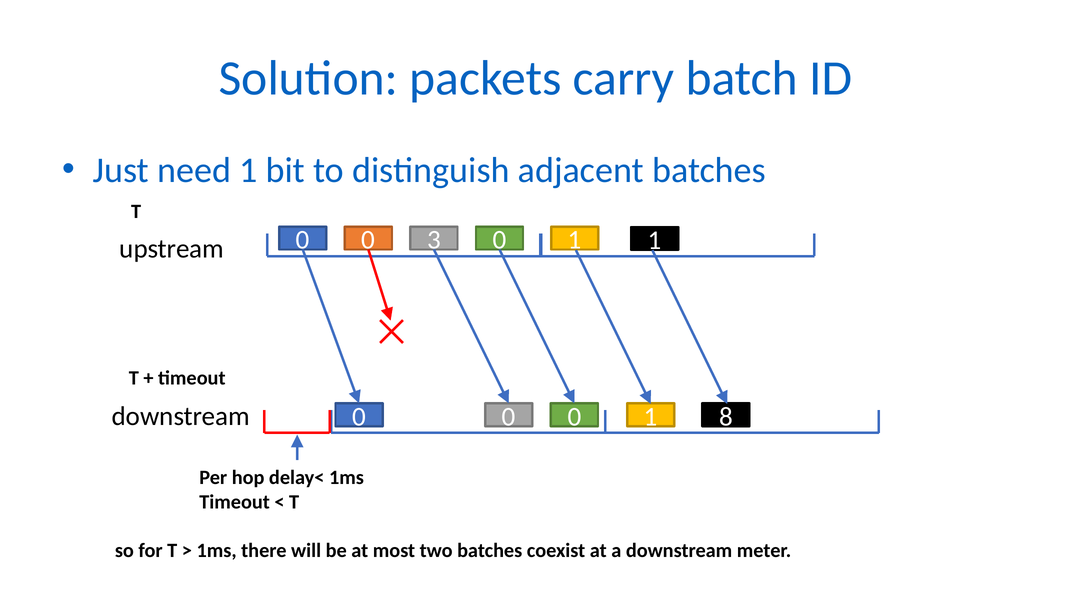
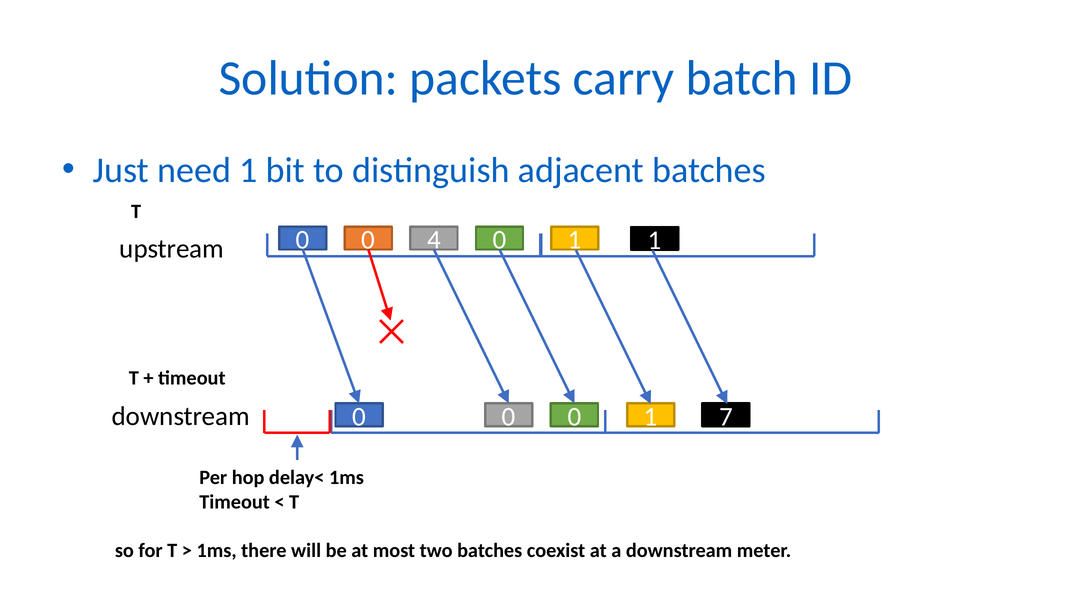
3: 3 -> 4 (434, 240)
8: 8 -> 7 (726, 417)
